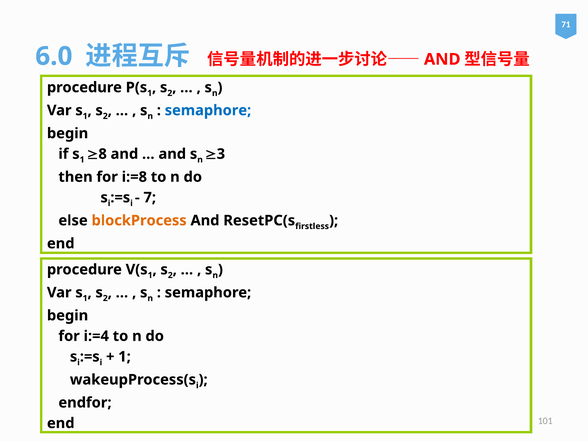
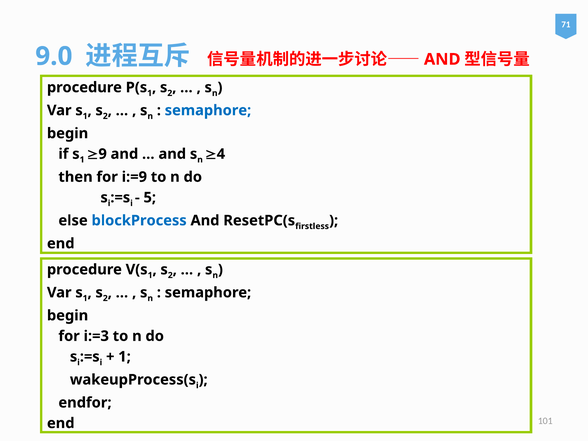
6.0: 6.0 -> 9.0 (54, 56)
8: 8 -> 9 (103, 154)
3: 3 -> 4 (221, 154)
i:=8: i:=8 -> i:=9 (134, 177)
7: 7 -> 5 (150, 198)
blockProcess colour: orange -> blue (139, 221)
i:=4: i:=4 -> i:=3 (96, 336)
